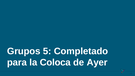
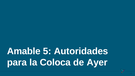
Grupos: Grupos -> Amable (24, 51)
Completado: Completado -> Autoridades (81, 51)
